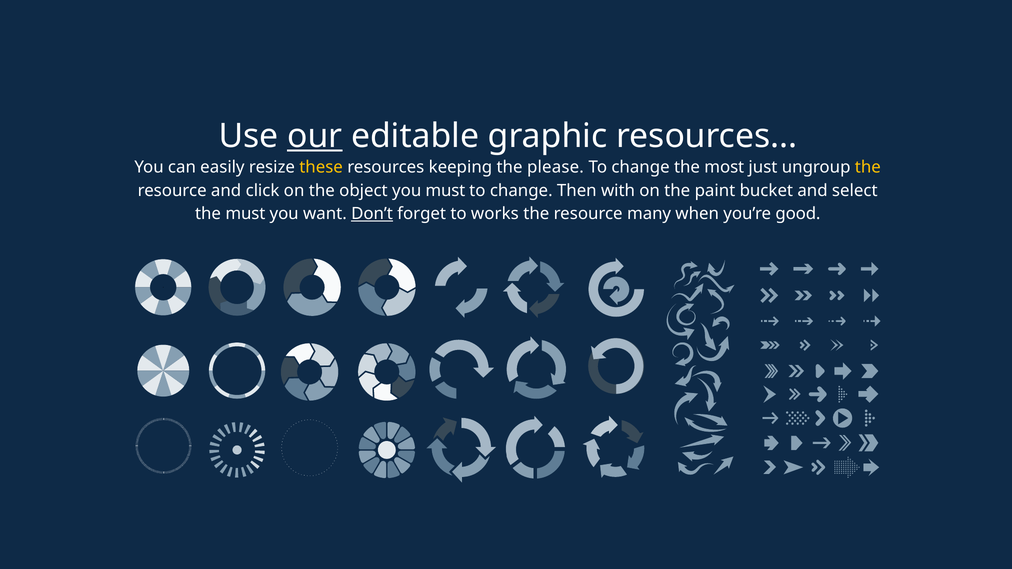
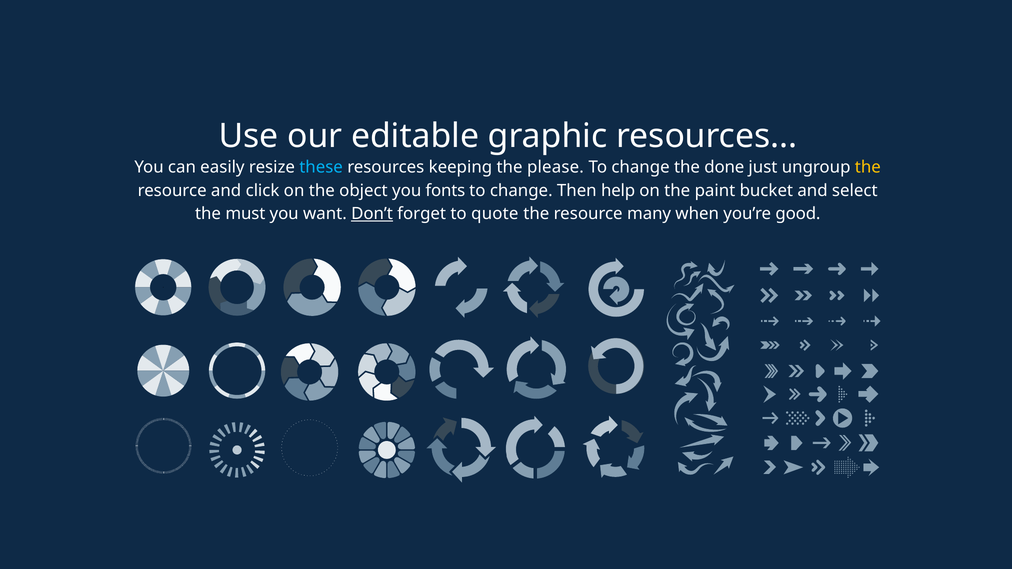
our underline: present -> none (315, 136)
these colour: yellow -> light blue (321, 167)
most: most -> done (724, 167)
you must: must -> fonts (445, 191)
with: with -> help (618, 191)
works: works -> quote (495, 214)
